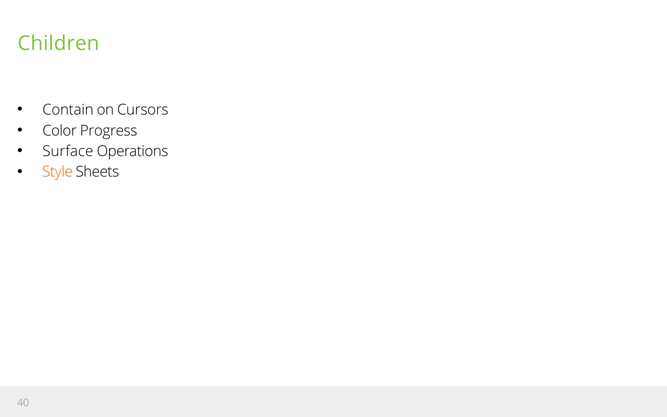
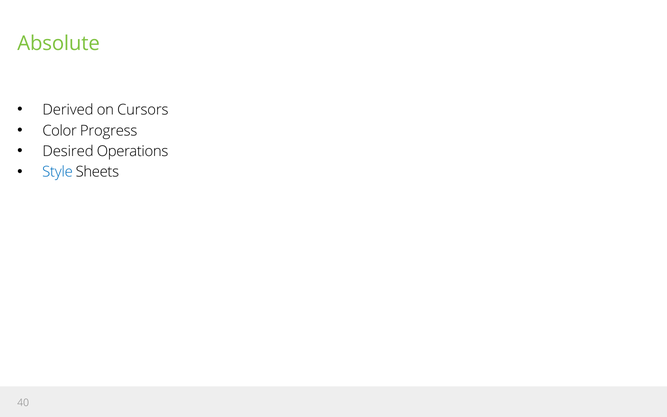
Children: Children -> Absolute (59, 43)
Contain: Contain -> Derived (68, 110)
Surface: Surface -> Desired (68, 151)
Style colour: orange -> blue (57, 172)
